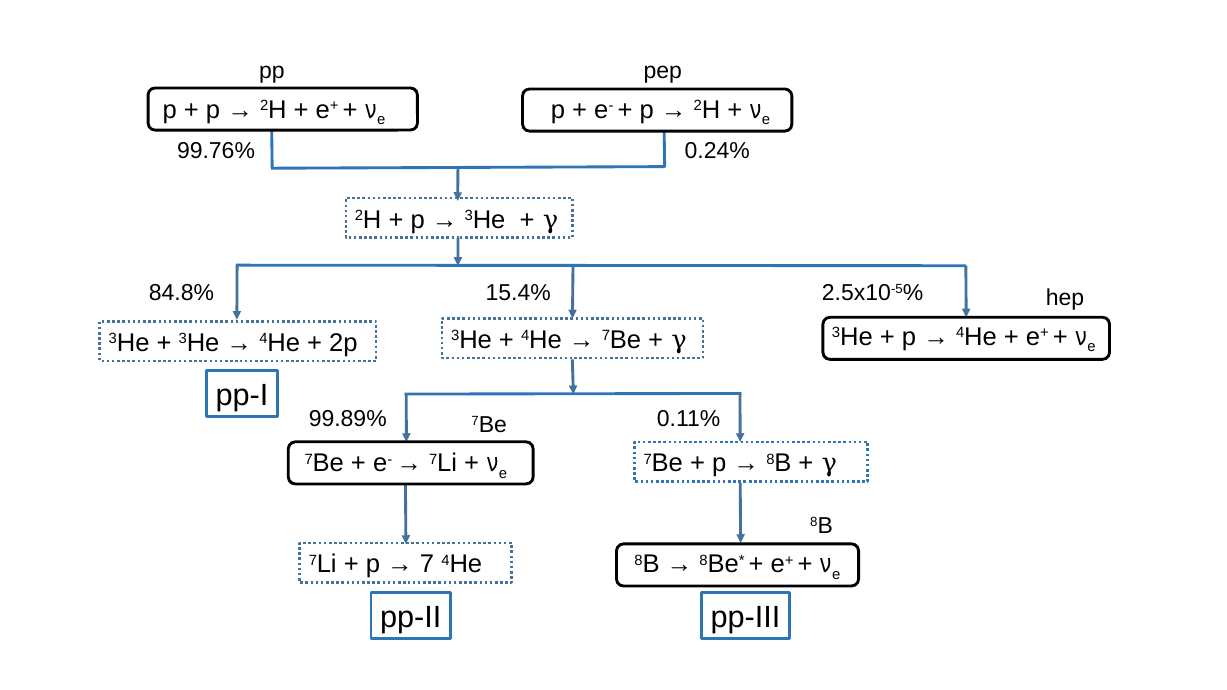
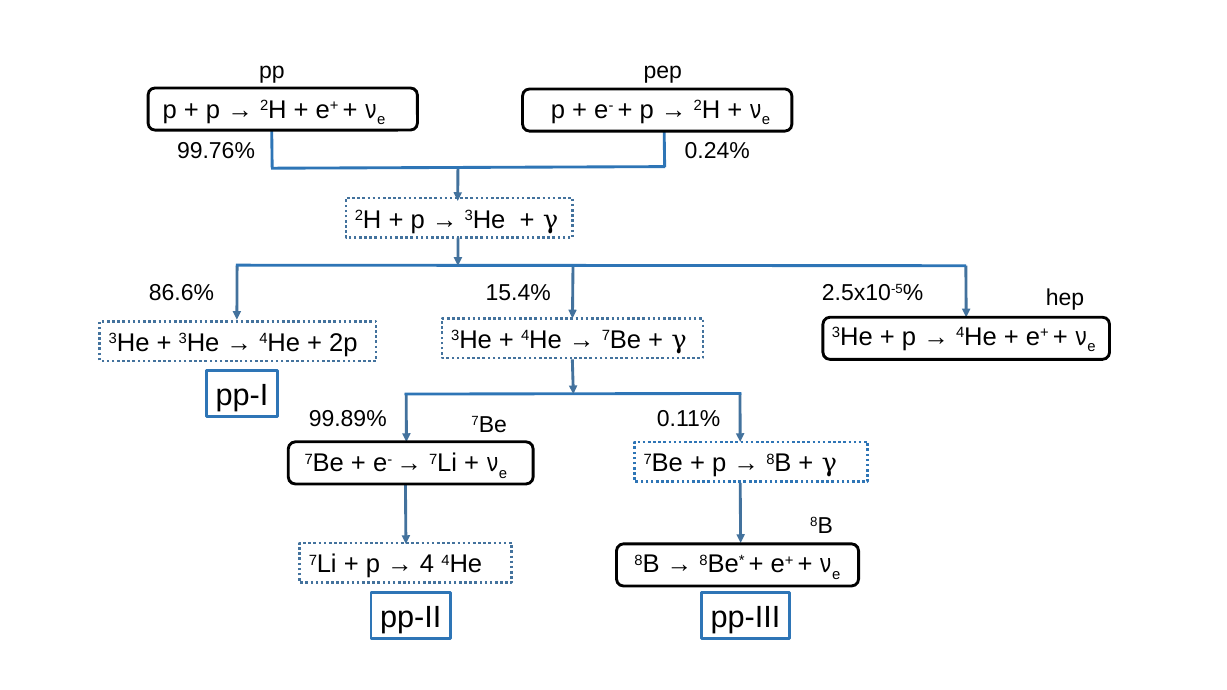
84.8%: 84.8% -> 86.6% (181, 293)
7: 7 -> 4 (427, 565)
